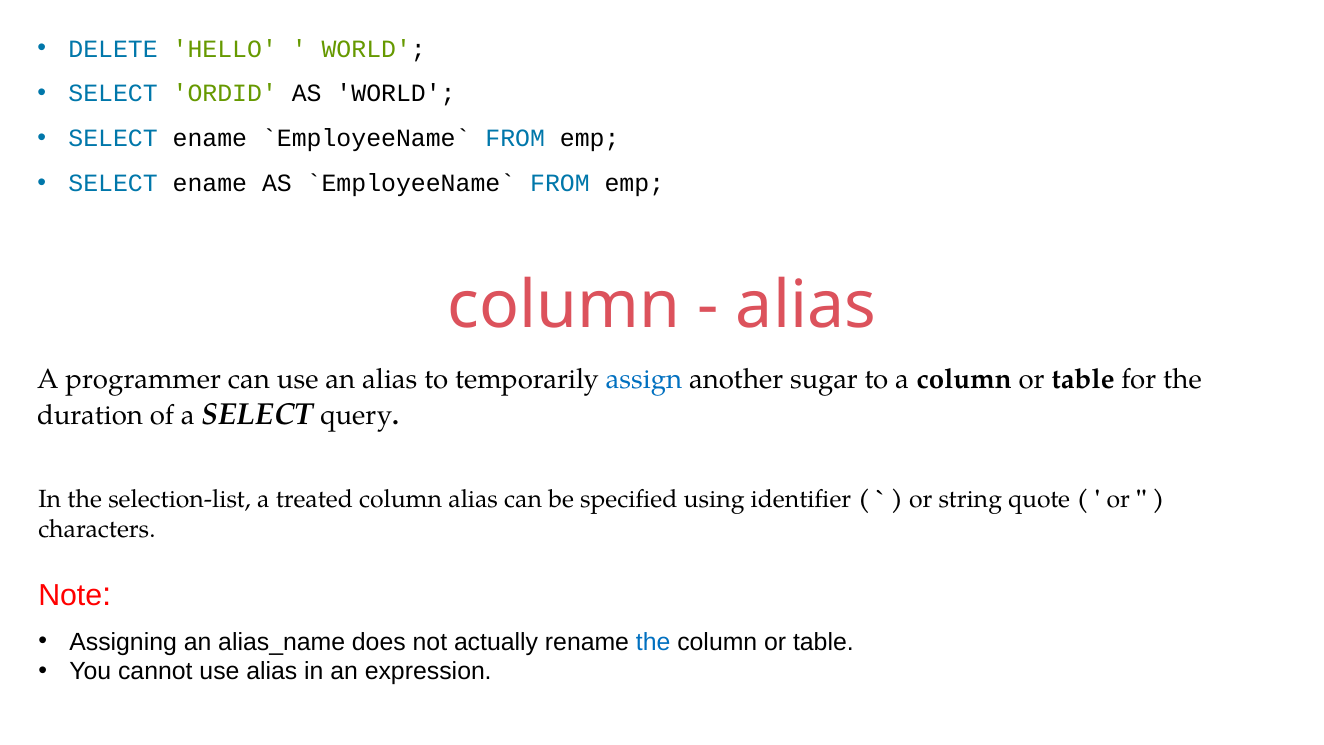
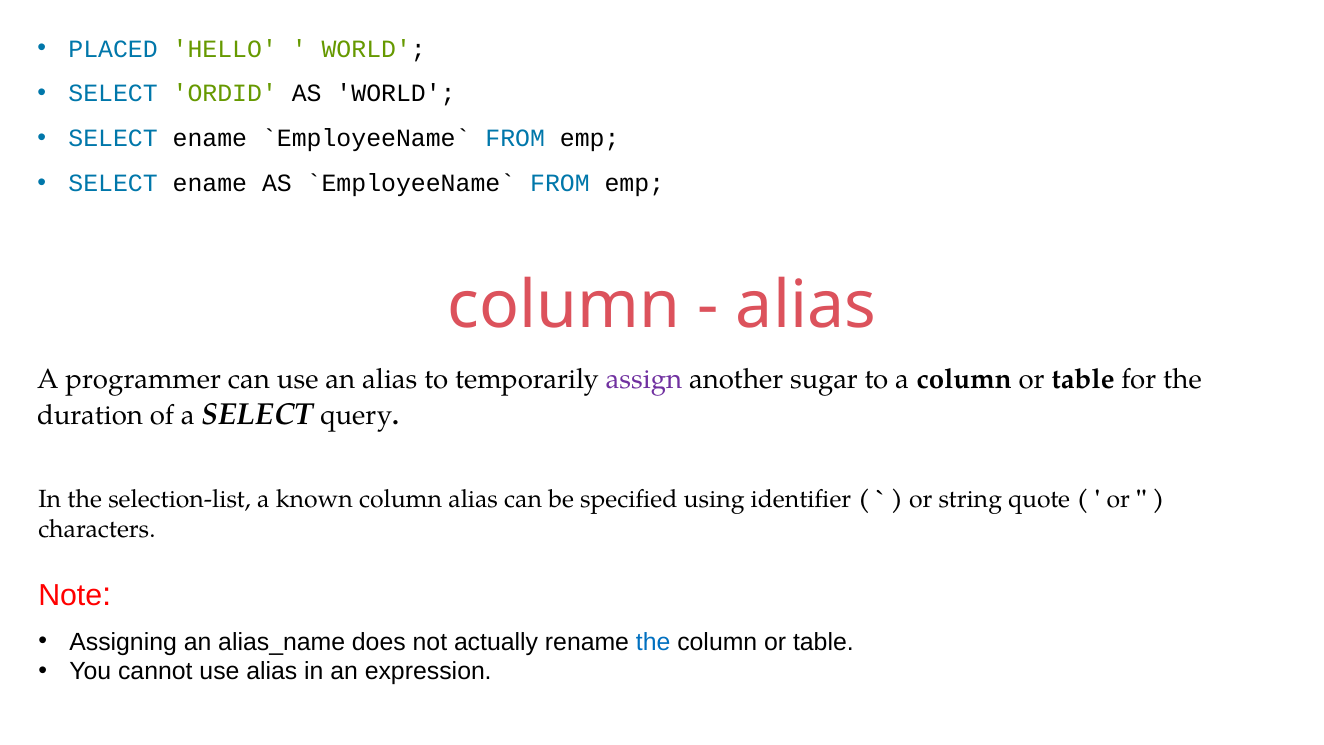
DELETE: DELETE -> PLACED (113, 49)
assign colour: blue -> purple (644, 379)
treated: treated -> known (314, 499)
